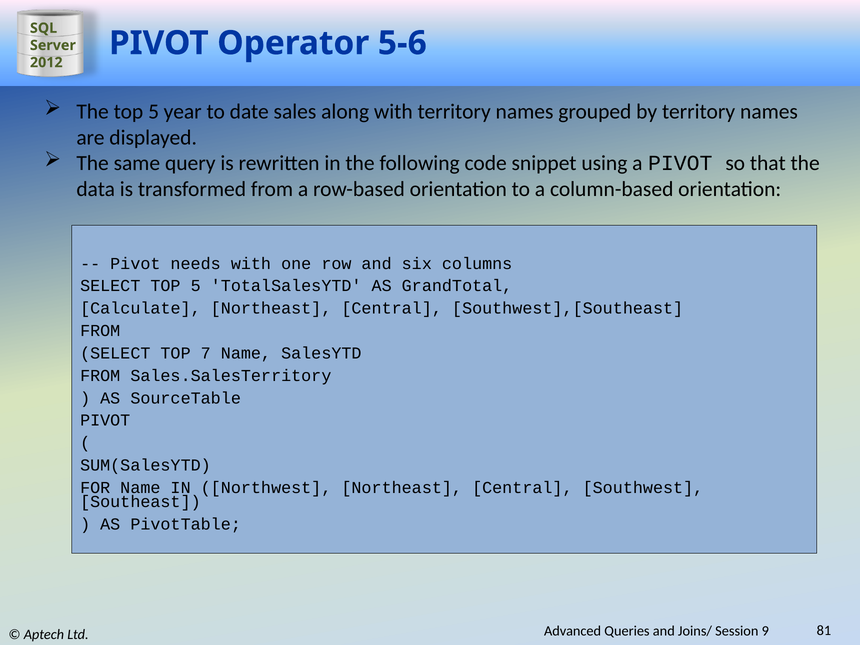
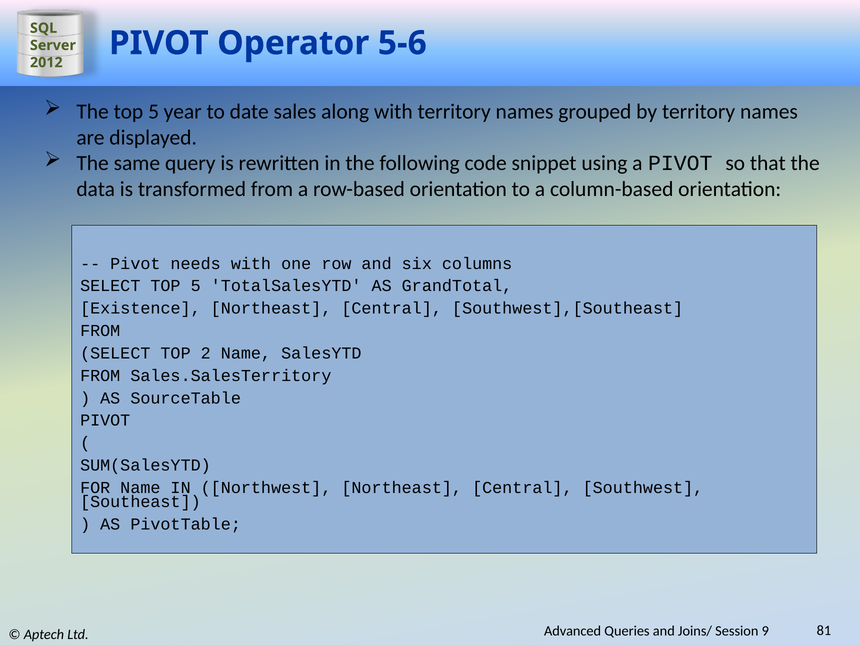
Calculate: Calculate -> Existence (140, 308)
7: 7 -> 2 (206, 353)
